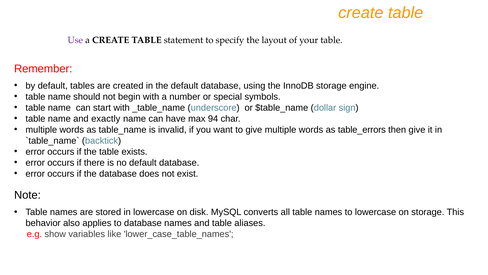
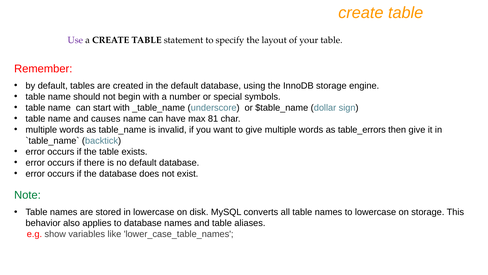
exactly: exactly -> causes (106, 119)
94: 94 -> 81 (213, 119)
Note colour: black -> green (27, 195)
